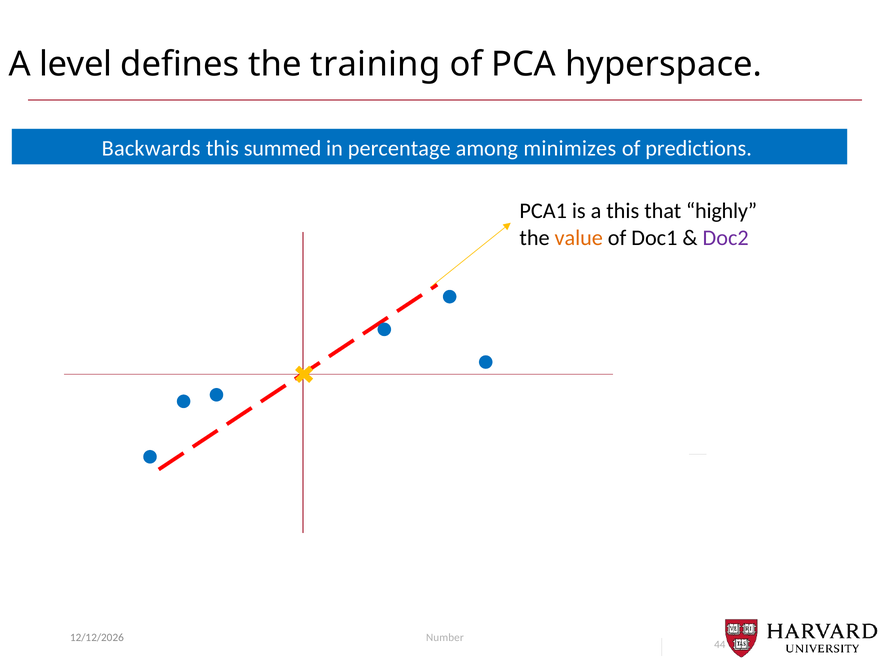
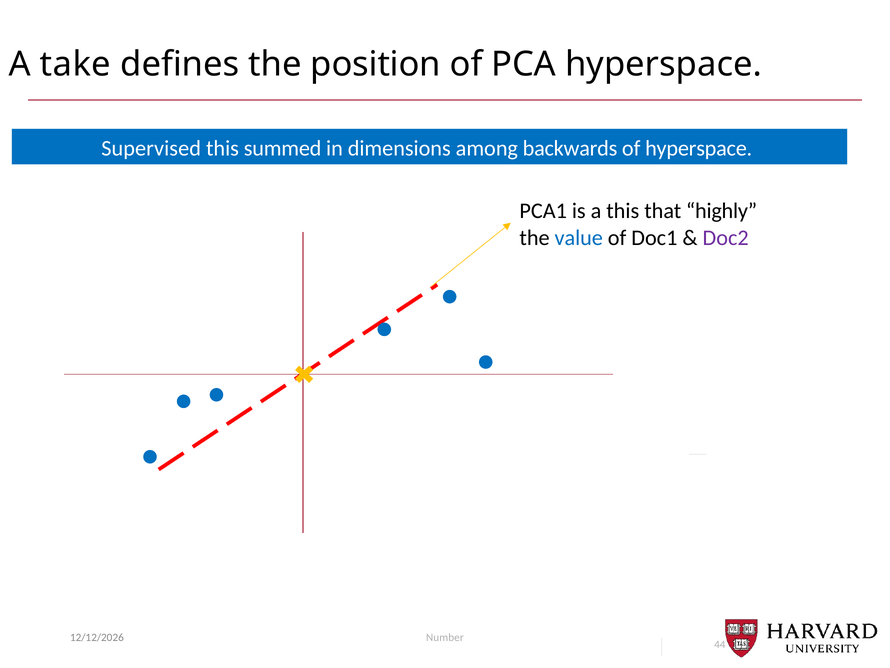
level: level -> take (75, 64)
training: training -> position (376, 64)
Backwards: Backwards -> Supervised (151, 148)
percentage: percentage -> dimensions (399, 148)
minimizes: minimizes -> backwards (570, 148)
of predictions: predictions -> hyperspace (699, 148)
value colour: orange -> blue (579, 237)
